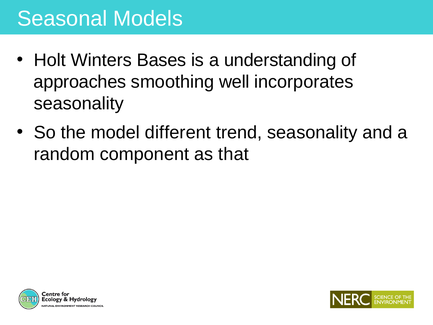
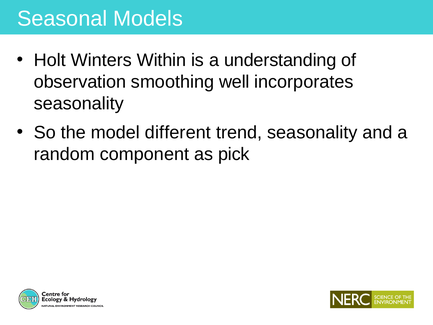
Bases: Bases -> Within (162, 60)
approaches: approaches -> observation (80, 82)
that: that -> pick (234, 154)
